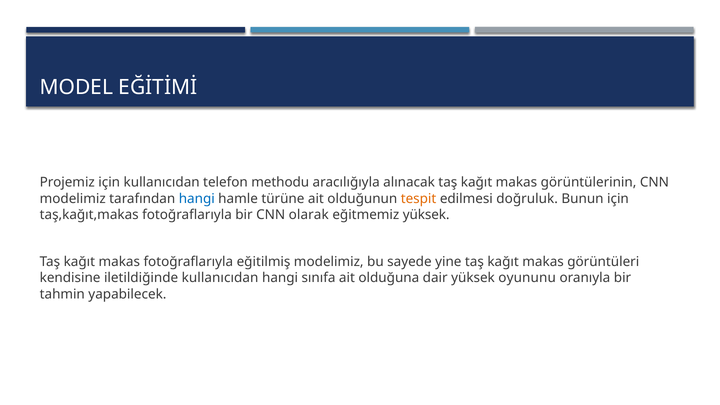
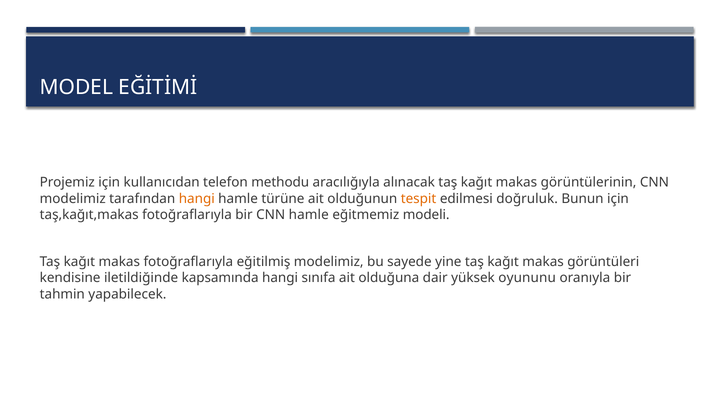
hangi colour: blue -> orange (197, 199)
CNN olarak: olarak -> hamle (309, 215)
eğitmemiz yüksek: yüksek -> modeli (426, 215)
iletildiğinde kullanıcıdan: kullanıcıdan -> kapsamında (220, 278)
